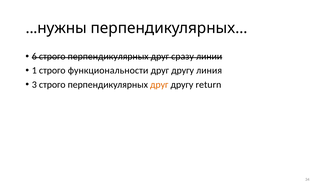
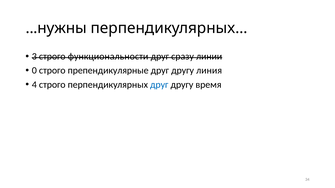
6: 6 -> 3 (34, 57)
перпендикулярных: перпендикулярных -> функциональности (108, 57)
1: 1 -> 0 (34, 71)
функциональности: функциональности -> препендикулярные (108, 71)
3: 3 -> 4 (34, 85)
друг colour: orange -> blue (159, 85)
return: return -> время (208, 85)
